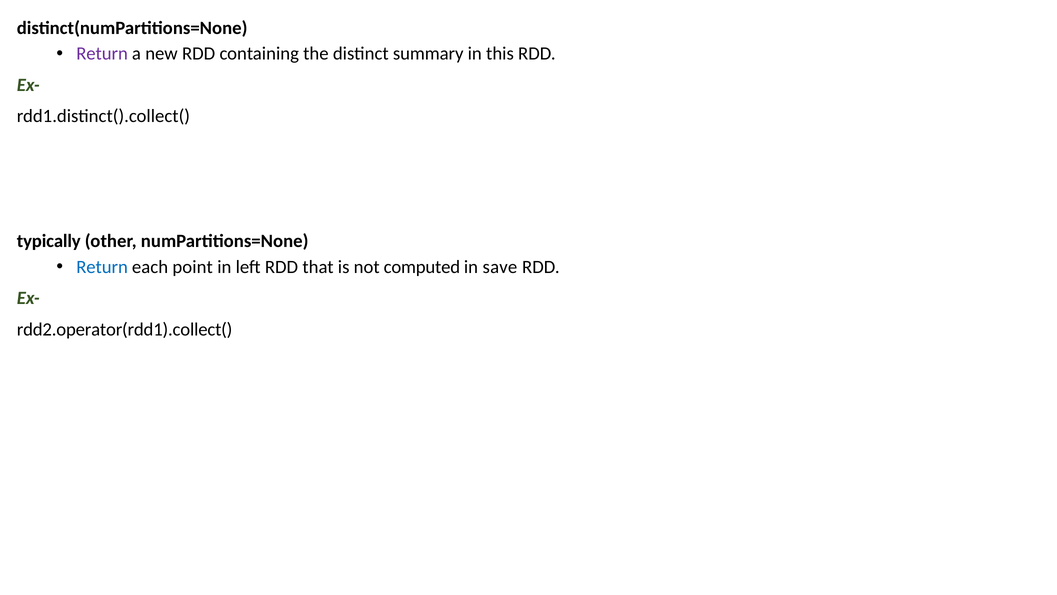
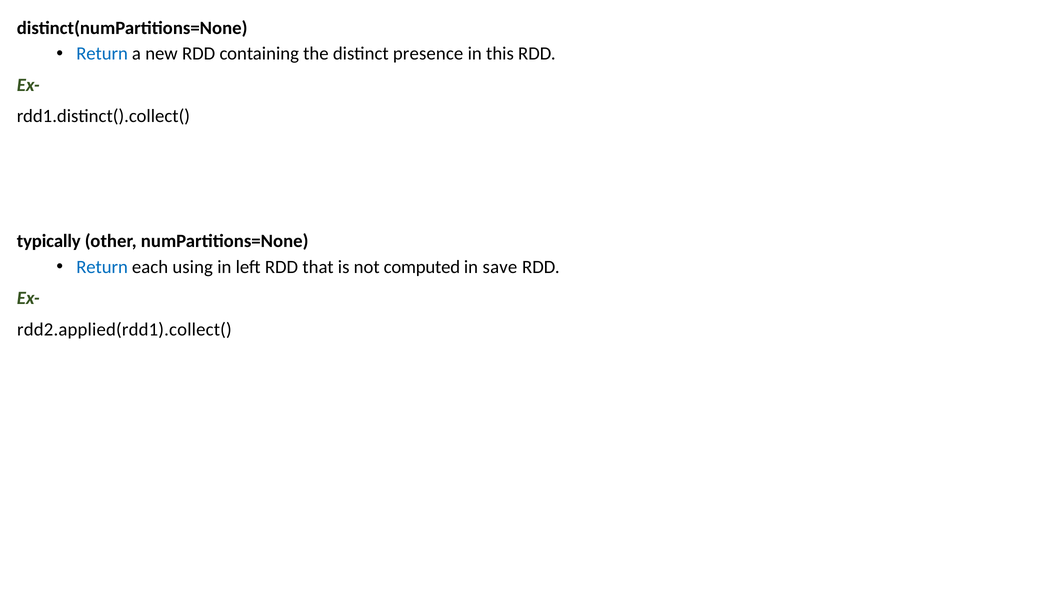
Return colour: purple -> blue (102, 54)
summary: summary -> presence (428, 54)
point: point -> using (193, 267)
rdd2.operator(rdd1).collect(: rdd2.operator(rdd1).collect( -> rdd2.applied(rdd1).collect( (124, 329)
